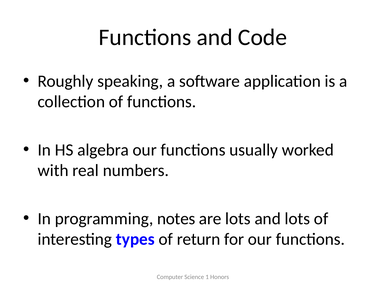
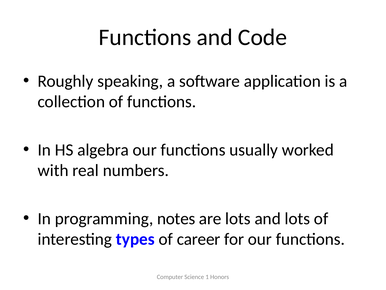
return: return -> career (199, 239)
